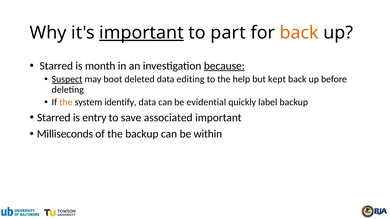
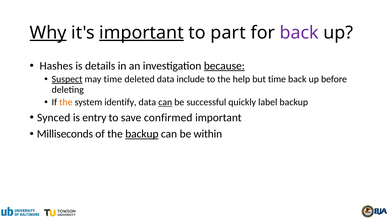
Why underline: none -> present (48, 33)
back colour: orange -> purple (299, 33)
Starred: Starred -> Hashes (56, 66)
month: month -> details (100, 66)
may boot: boot -> time (113, 79)
editing: editing -> include (191, 79)
but kept: kept -> time (277, 79)
can underline: none -> present (165, 102)
evidential: evidential -> successful (206, 102)
Starred: Starred -> Synced (54, 118)
associated: associated -> confirmed (168, 118)
backup underline: none -> present (142, 134)
